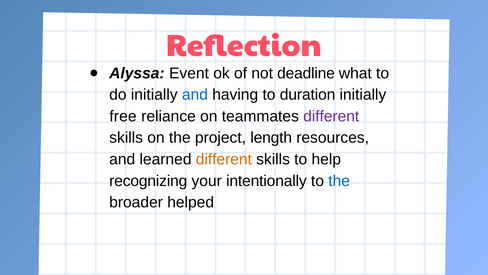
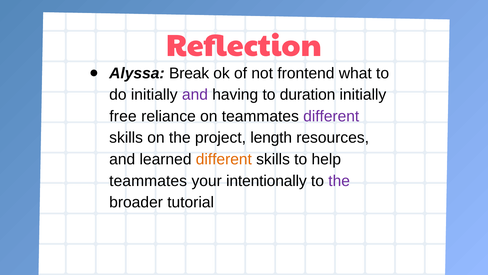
Event: Event -> Break (189, 73)
deadline: deadline -> frontend (306, 73)
and colour: blue -> purple (195, 95)
recognizing: recognizing -> teammates (148, 181)
the colour: blue -> purple (339, 181)
helped: helped -> tutorial (191, 202)
